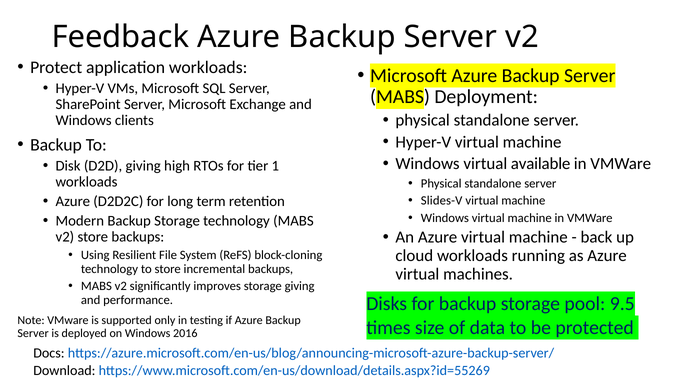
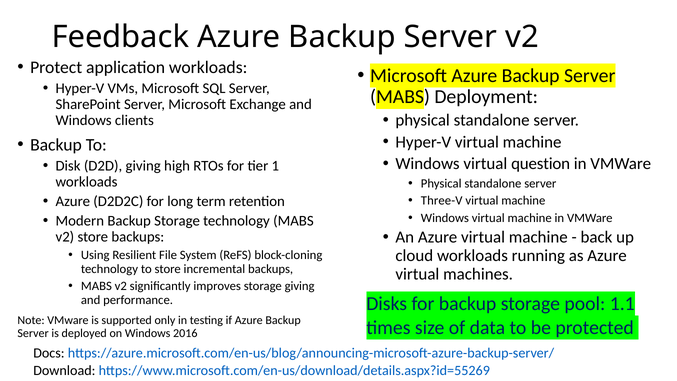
available: available -> question (541, 164)
Slides-V: Slides-V -> Three-V (442, 201)
9.5: 9.5 -> 1.1 (622, 304)
